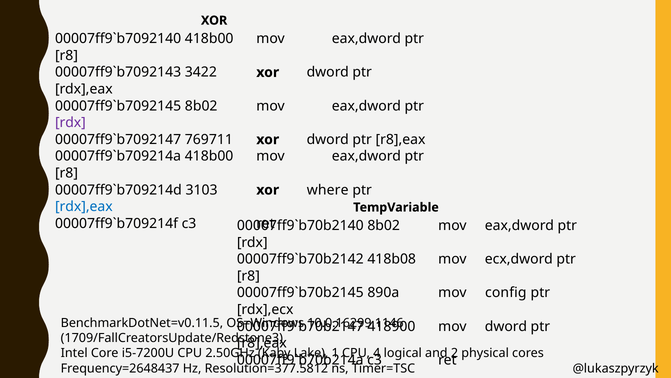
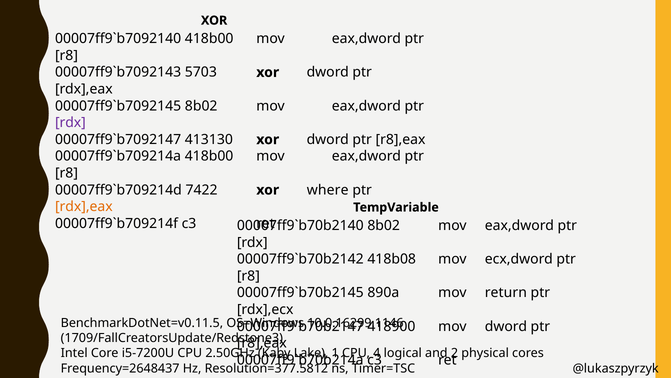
3422: 3422 -> 5703 (201, 72)
769711: 769711 -> 413130 (209, 139)
3103: 3103 -> 7422 (202, 190)
rdx],eax colour: blue -> orange (84, 206)
config: config -> return (506, 292)
